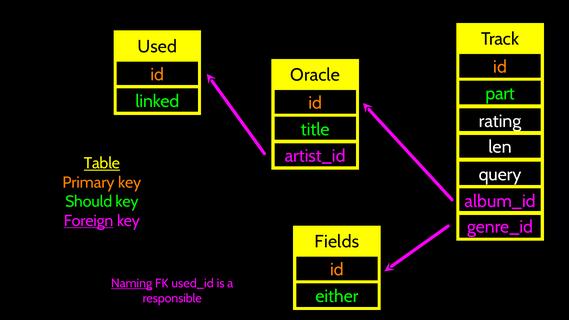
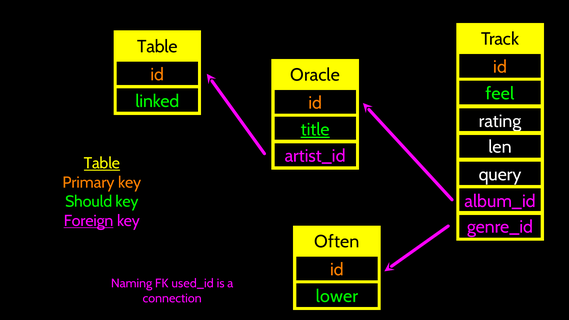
Used: Used -> Table (157, 47)
part: part -> feel (500, 94)
title underline: none -> present (315, 130)
Fields: Fields -> Often (337, 242)
Naming underline: present -> none (132, 283)
either: either -> lower (337, 296)
responsible: responsible -> connection (172, 298)
